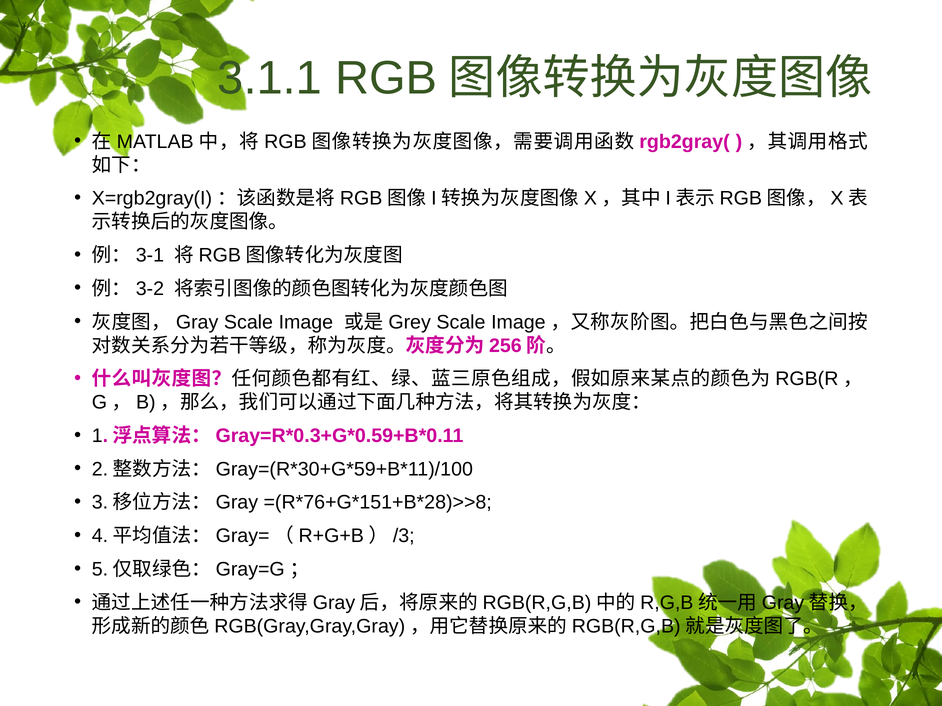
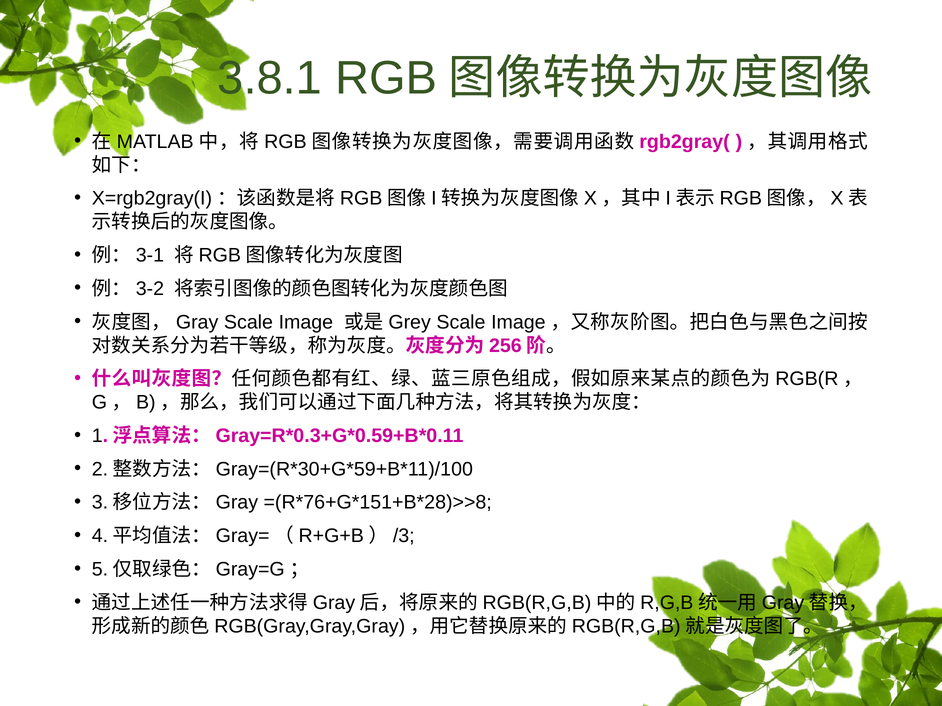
3.1.1: 3.1.1 -> 3.8.1 (270, 78)
